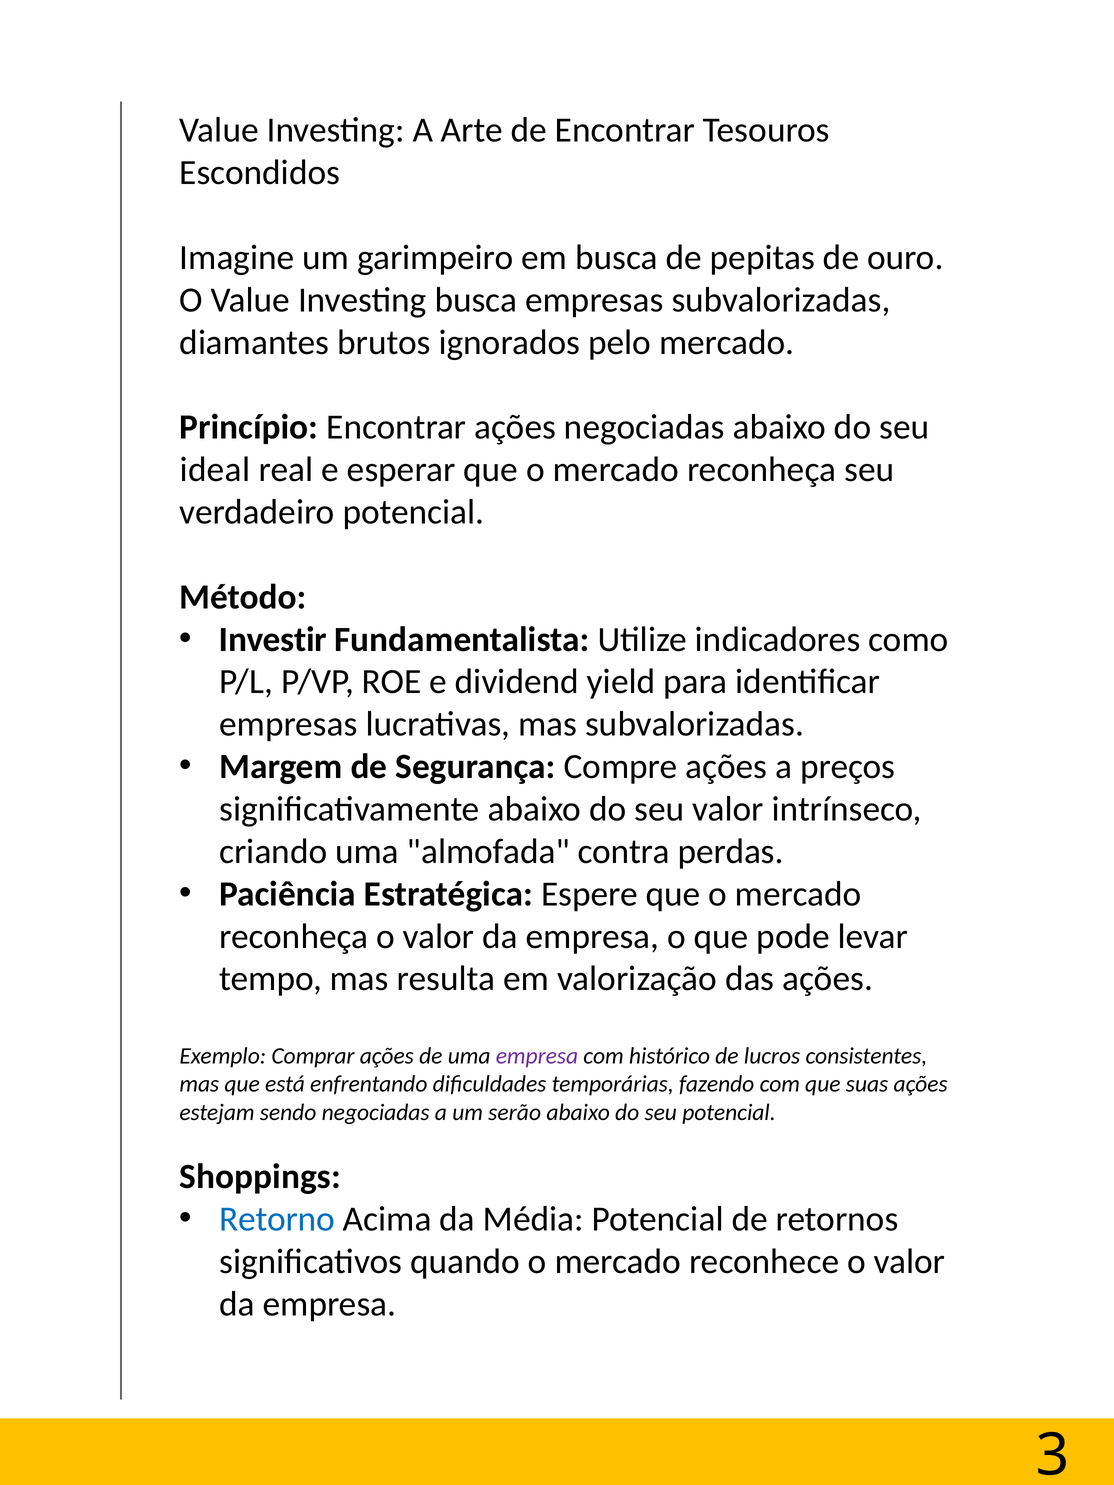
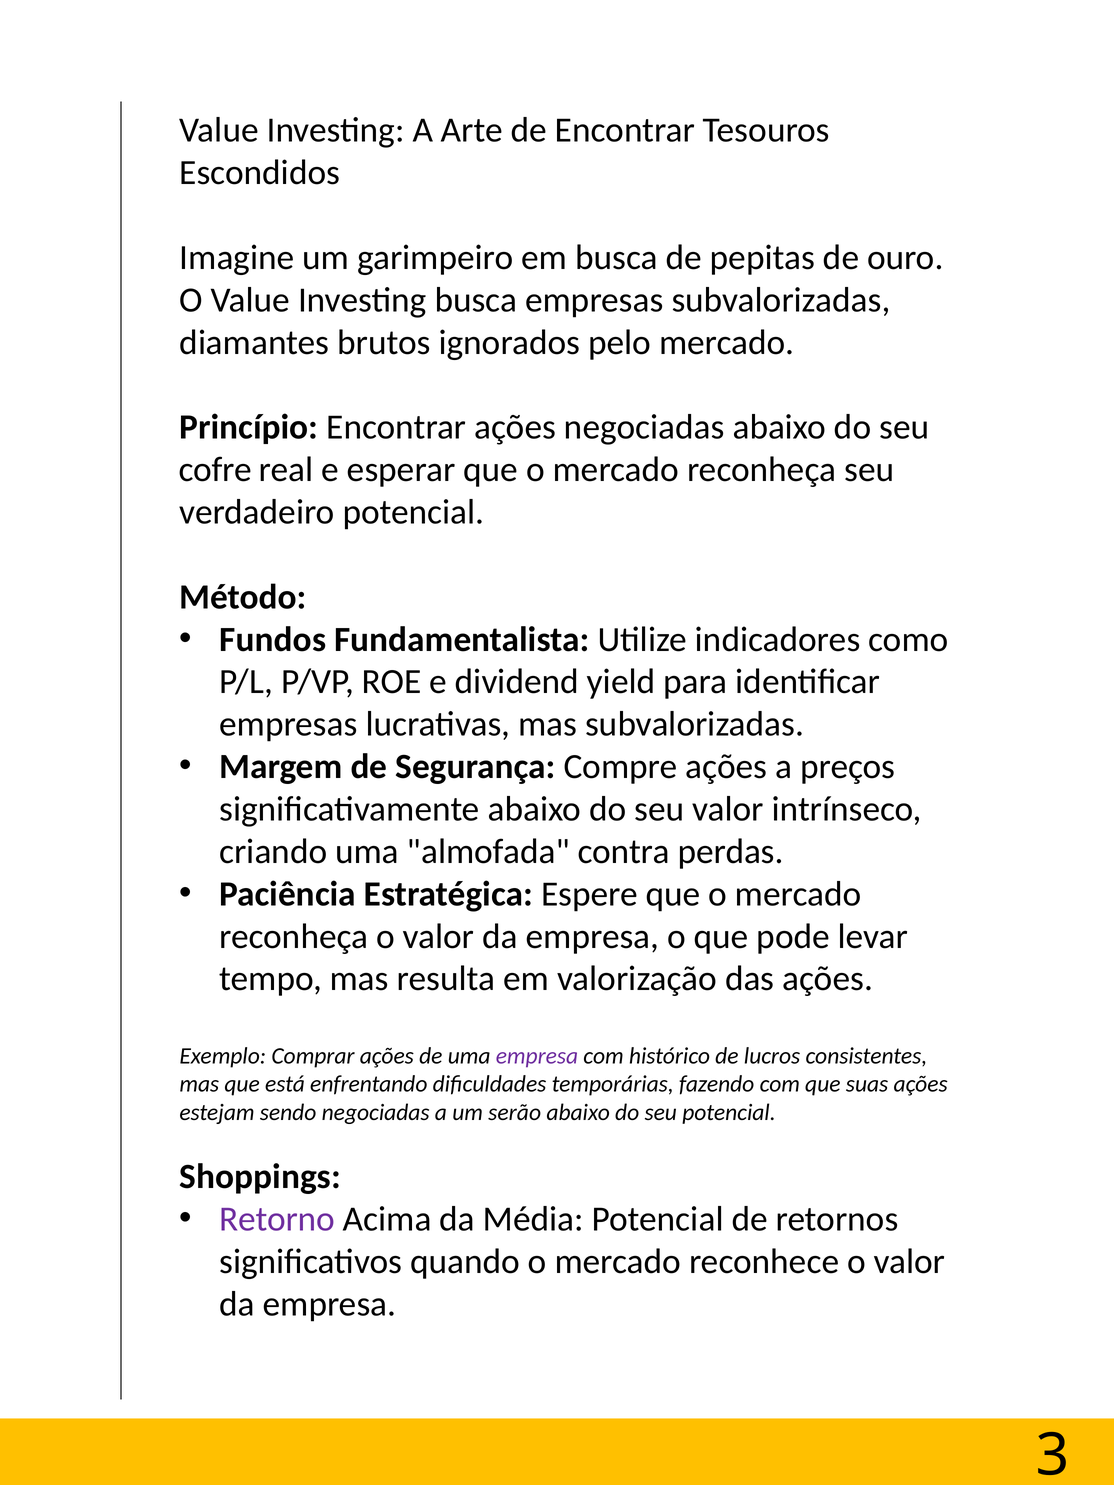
ideal: ideal -> cofre (215, 470)
Investir: Investir -> Fundos (273, 640)
Retorno colour: blue -> purple (277, 1219)
